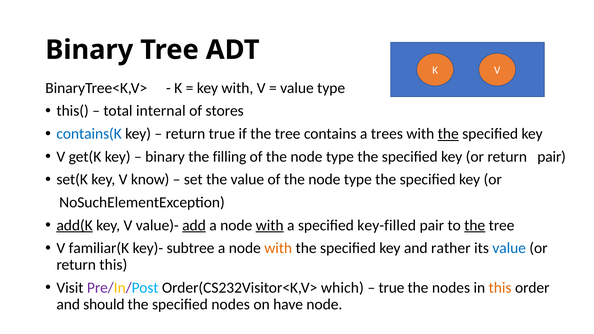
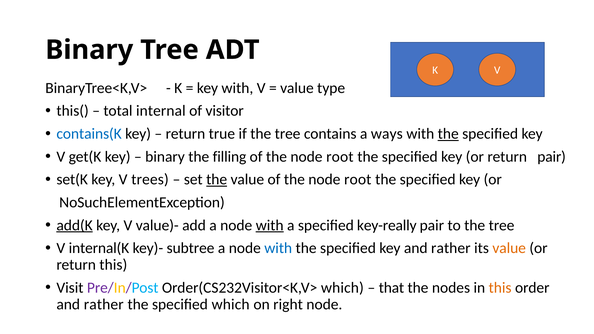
stores: stores -> visitor (225, 111)
trees: trees -> ways (387, 134)
type: type -> root (340, 157)
know: know -> trees (150, 180)
the underline: none -> present (217, 180)
type: type -> root (358, 180)
add underline: present -> none (194, 225)
key-filled: key-filled -> key-really (387, 225)
the underline: present -> none (475, 225)
familiar(K: familiar(K -> internal(K (99, 248)
with colour: orange -> blue (278, 248)
value colour: blue -> orange (509, 248)
true: true -> that (391, 288)
should: should -> rather (104, 305)
specified nodes: nodes -> which (231, 305)
have: have -> right (288, 305)
